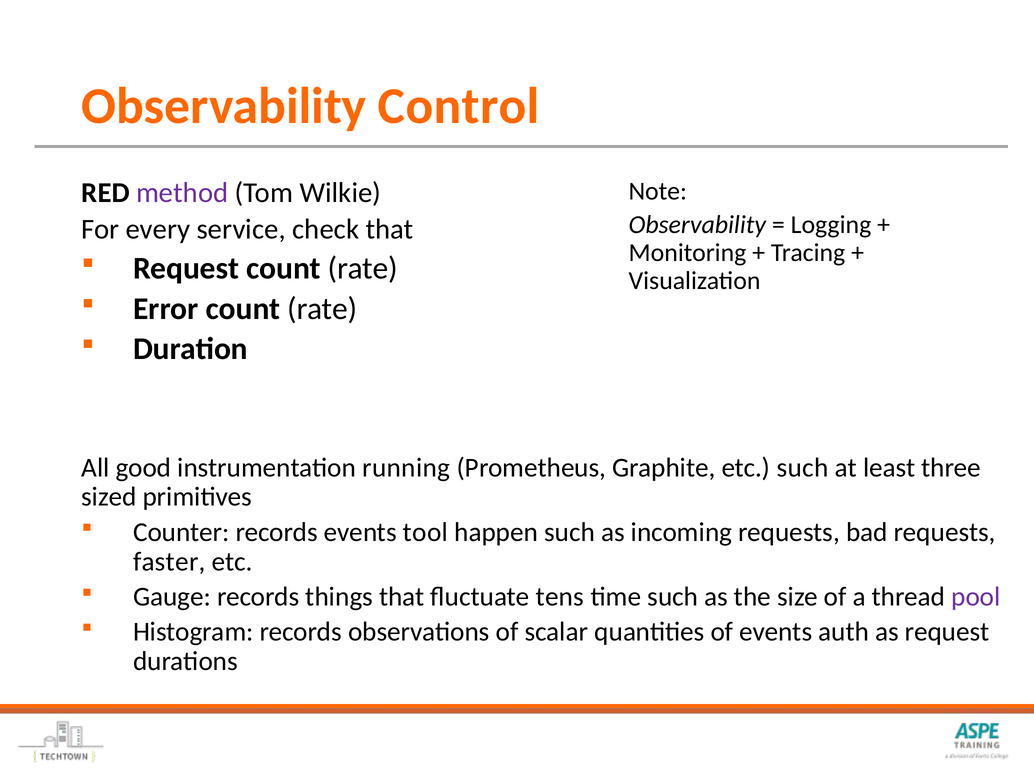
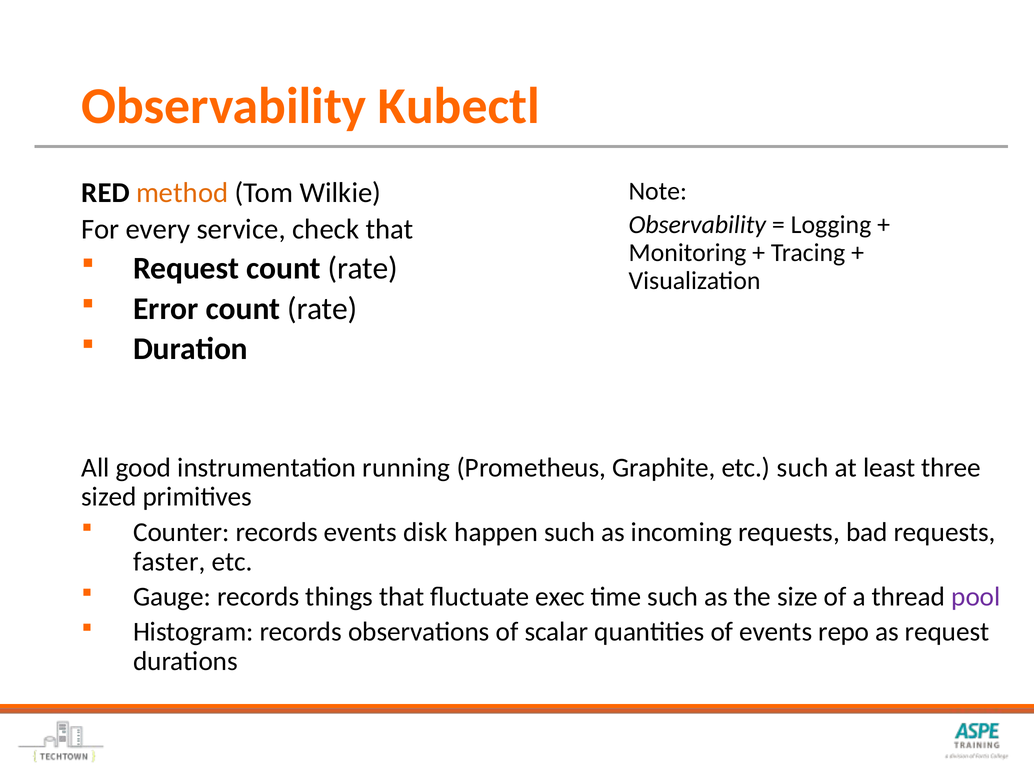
Control: Control -> Kubectl (459, 106)
method colour: purple -> orange (182, 193)
tool: tool -> disk (425, 533)
tens: tens -> exec (560, 597)
auth: auth -> repo (844, 632)
